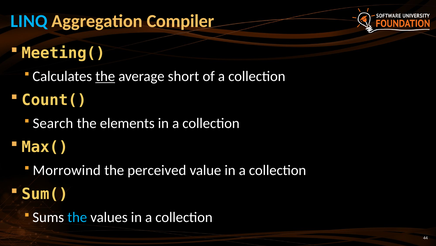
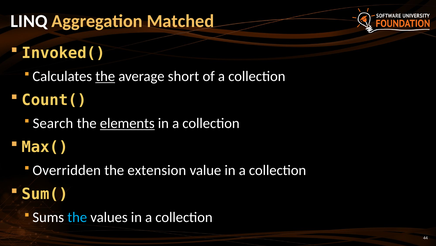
LINQ colour: light blue -> white (29, 21)
Compiler: Compiler -> Matched (180, 21)
Meeting(: Meeting( -> Invoked( (63, 53)
elements underline: none -> present (127, 123)
Morrowind: Morrowind -> Overridden (67, 170)
perceived: perceived -> extension (157, 170)
